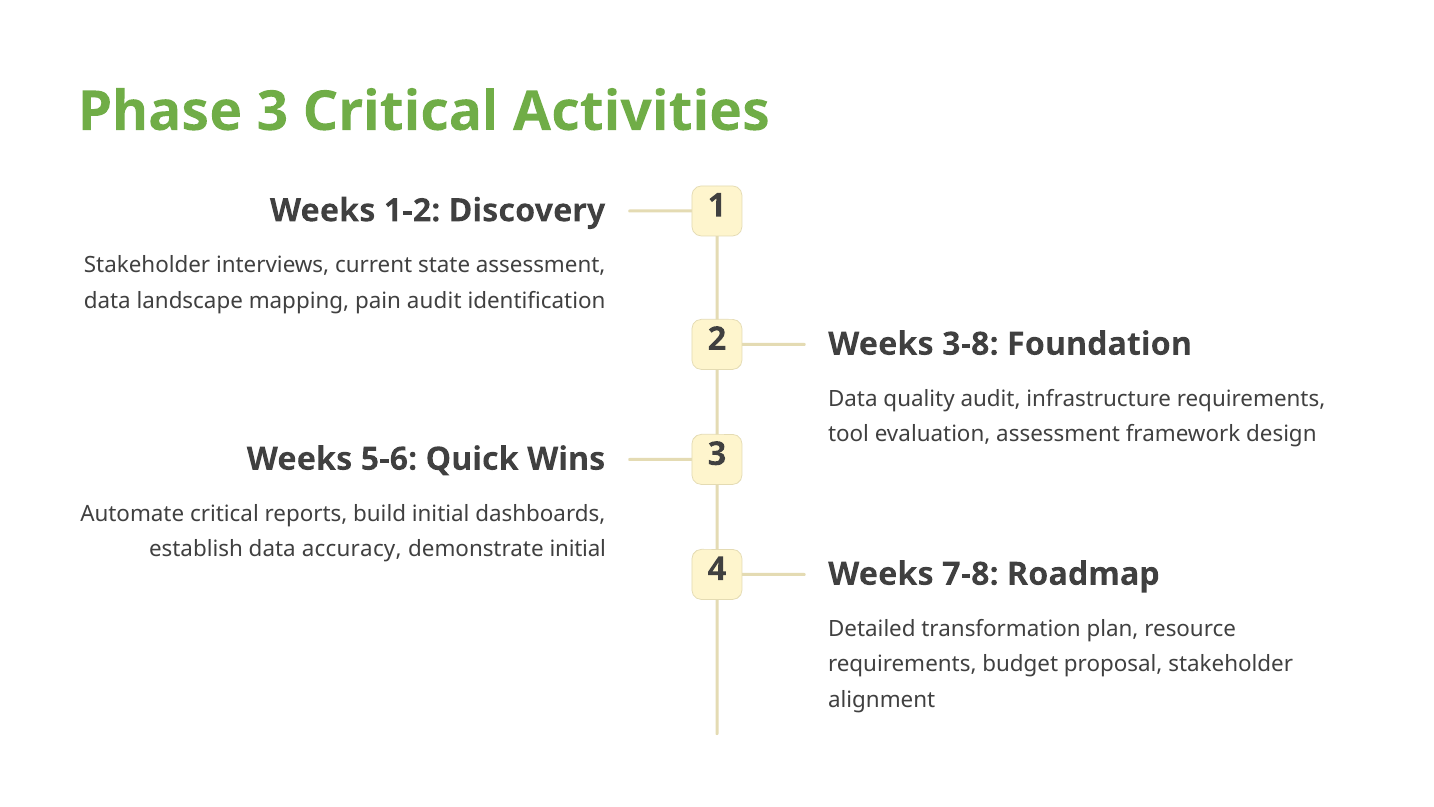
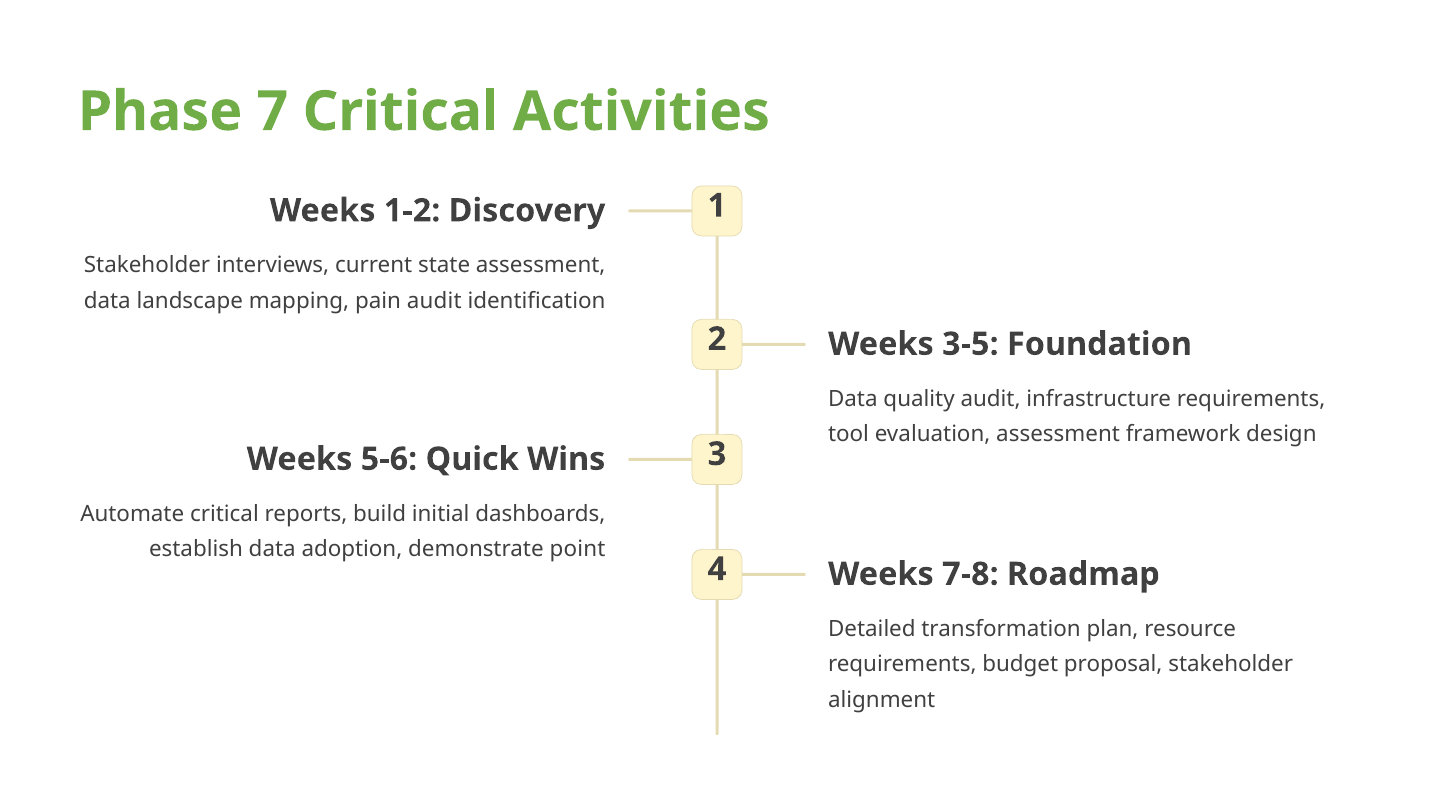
Phase 3: 3 -> 7 (272, 112)
3-8: 3-8 -> 3-5 (970, 344)
accuracy: accuracy -> adoption (352, 549)
demonstrate initial: initial -> point (578, 549)
